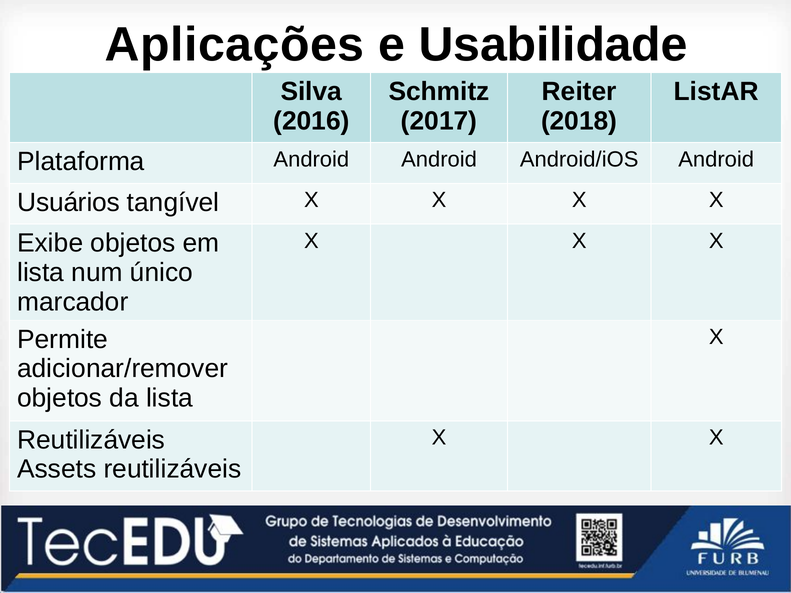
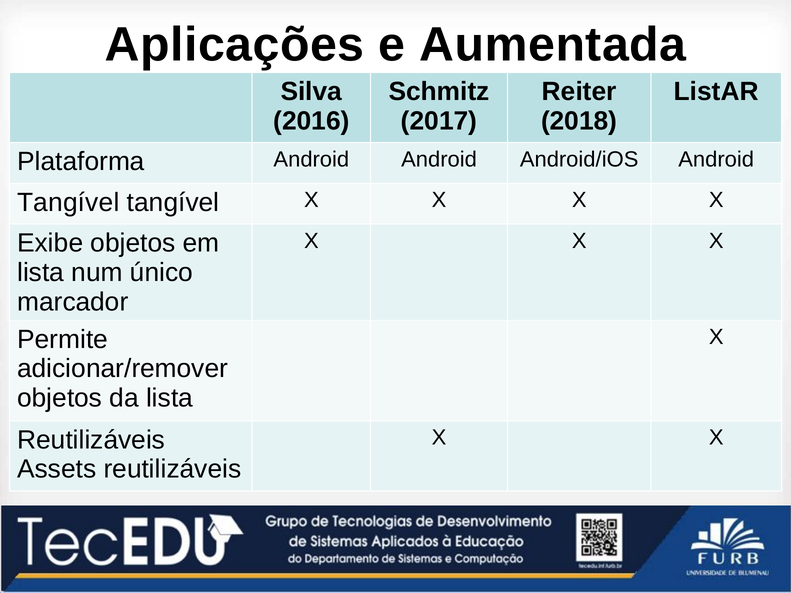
Usabilidade: Usabilidade -> Aumentada (553, 45)
Usuários: Usuários -> Tangível (68, 203)
